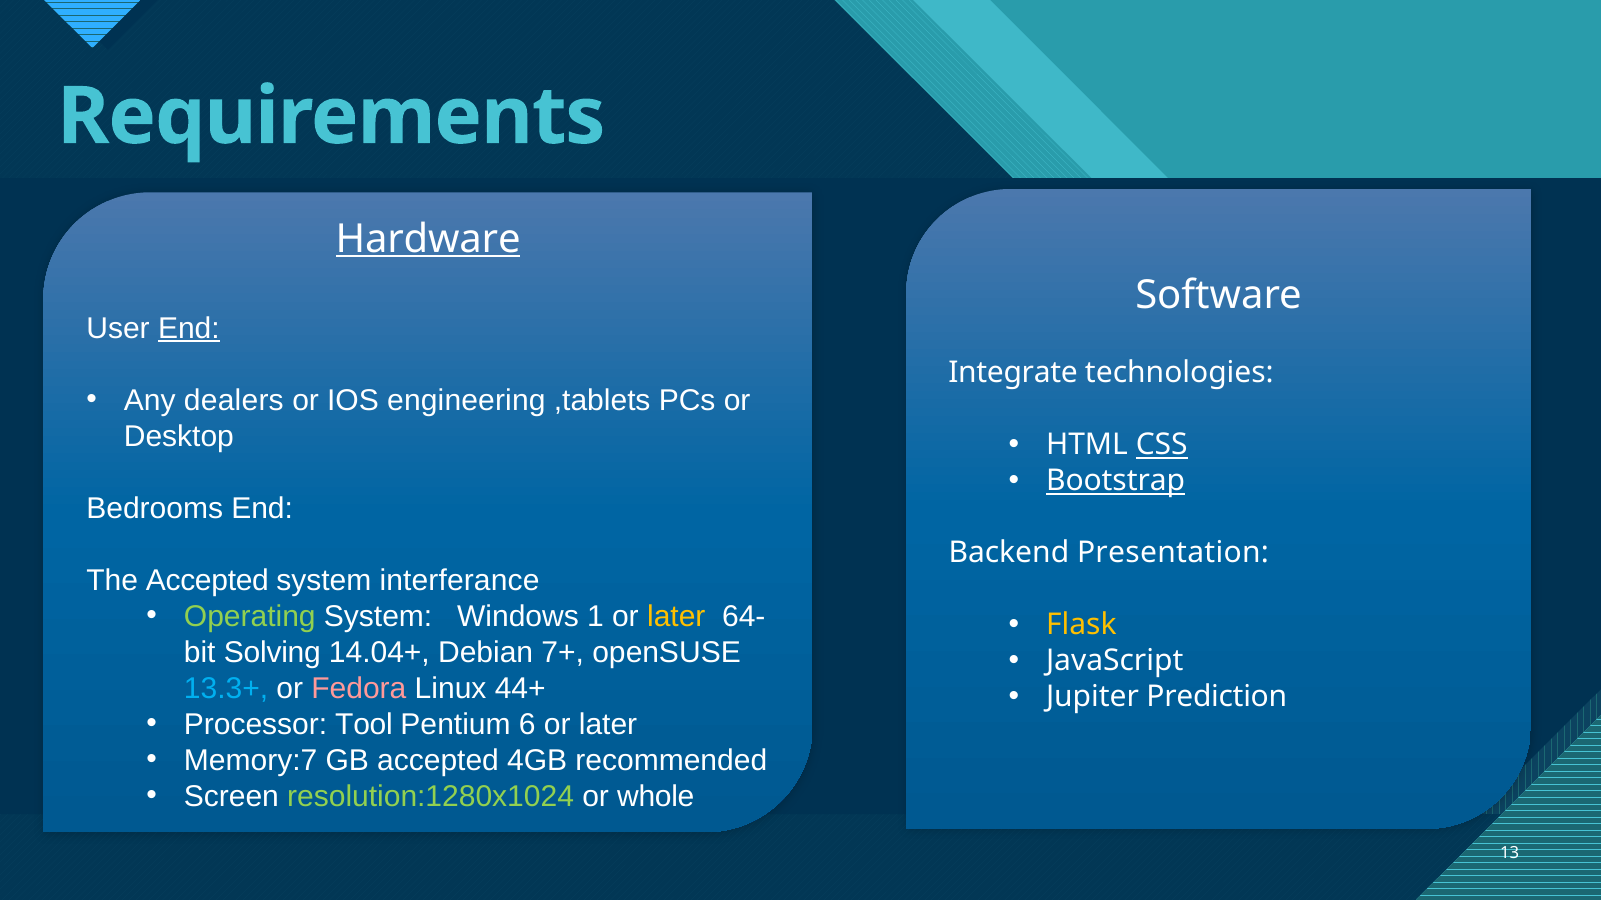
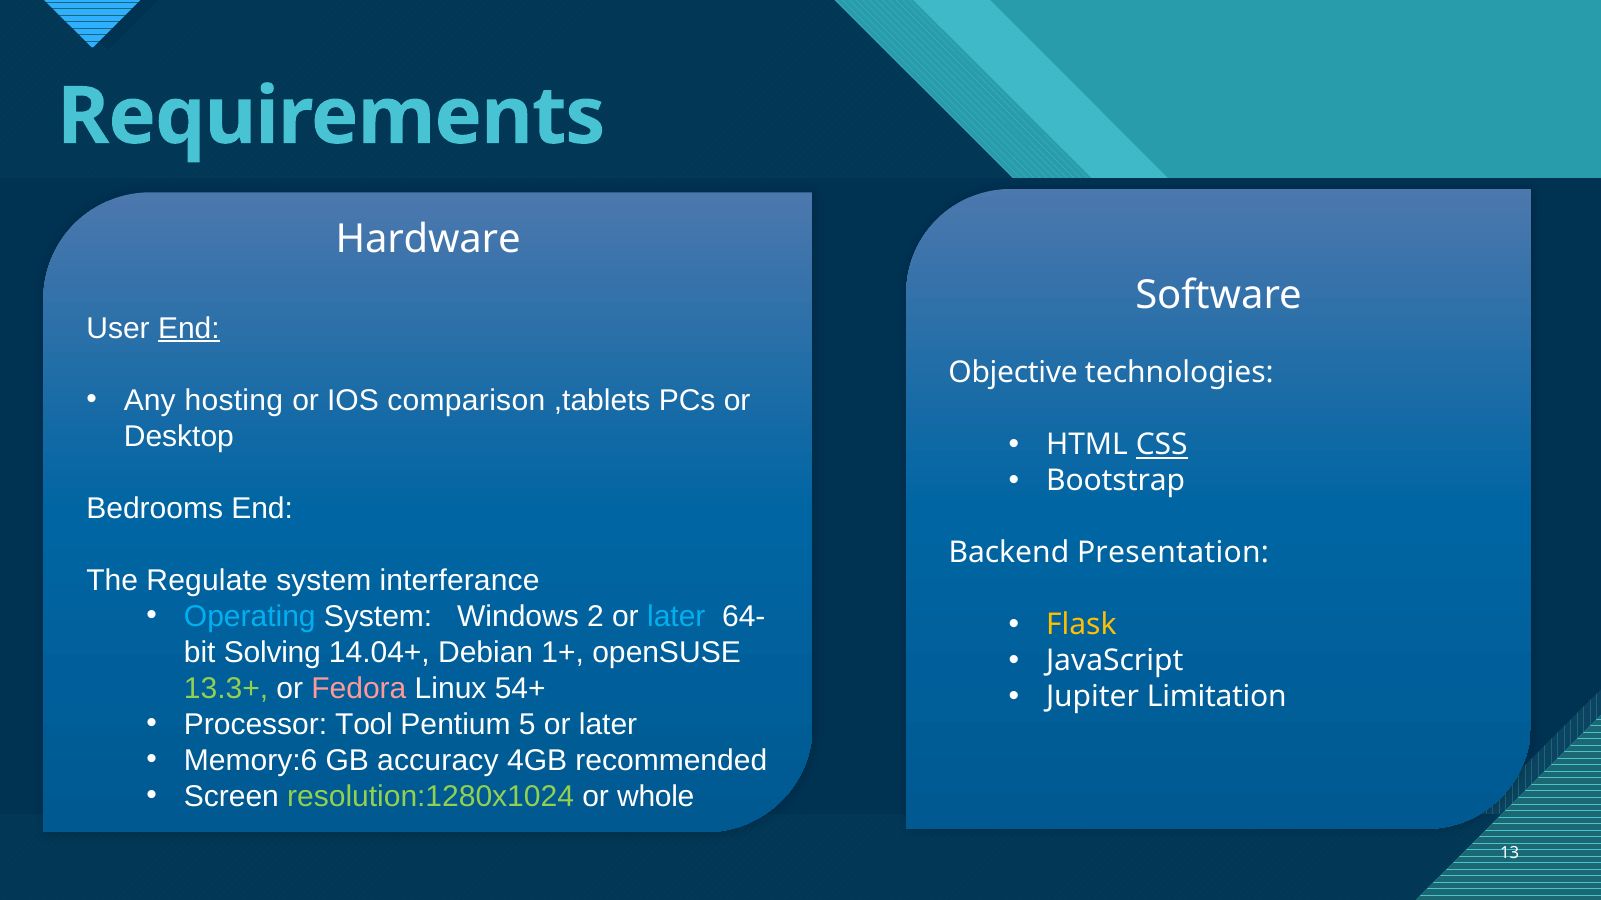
Hardware underline: present -> none (428, 239)
Integrate: Integrate -> Objective (1013, 373)
dealers: dealers -> hosting (234, 401)
engineering: engineering -> comparison (466, 401)
Bootstrap underline: present -> none (1116, 481)
The Accepted: Accepted -> Regulate (207, 581)
Operating colour: light green -> light blue (250, 617)
1: 1 -> 2 (596, 617)
later colour: yellow -> light blue (676, 617)
7+: 7+ -> 1+ (563, 653)
13.3+ colour: light blue -> light green (226, 689)
44+: 44+ -> 54+ (520, 689)
Prediction: Prediction -> Limitation (1217, 697)
6: 6 -> 5 (527, 725)
Memory:7: Memory:7 -> Memory:6 (251, 761)
GB accepted: accepted -> accuracy (438, 761)
